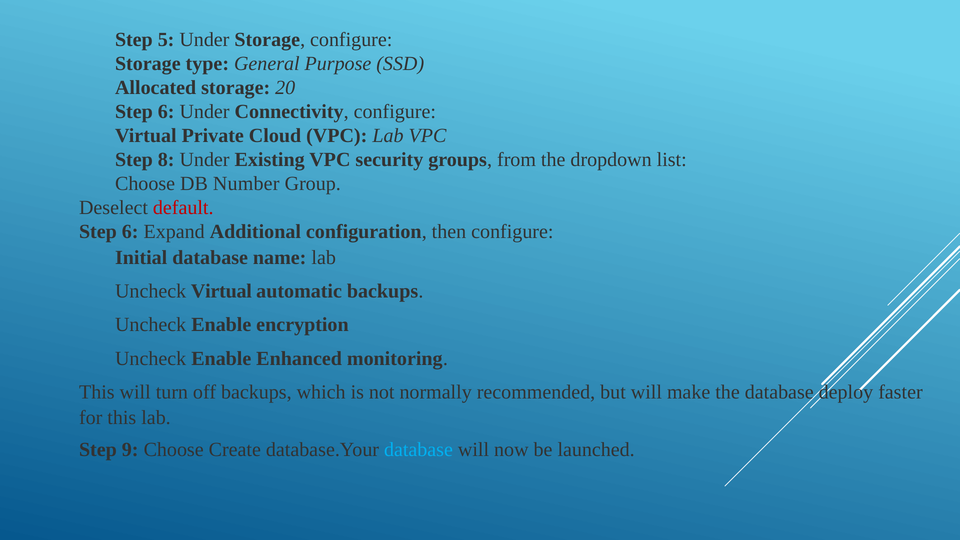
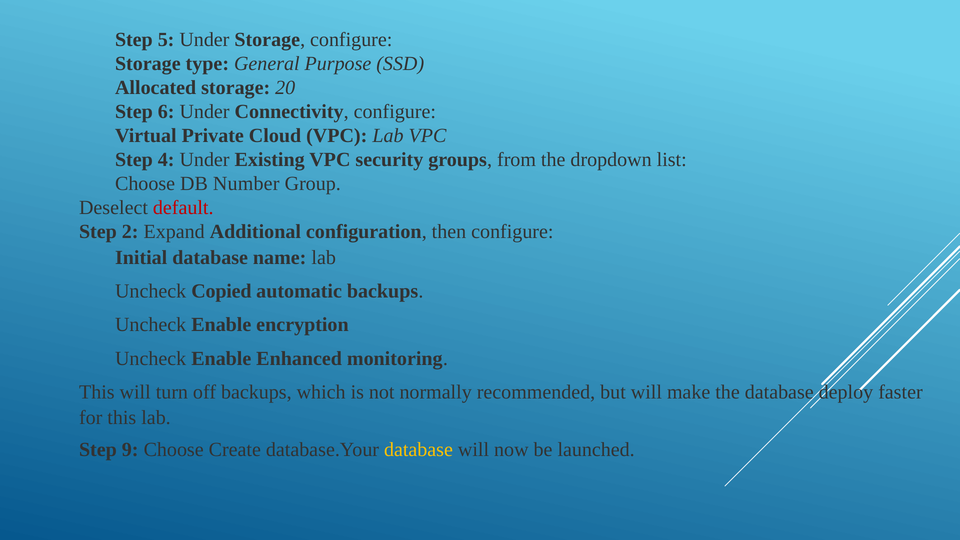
8: 8 -> 4 (166, 160)
6: 6 -> 2 (130, 232)
Uncheck Virtual: Virtual -> Copied (221, 291)
database colour: light blue -> yellow (418, 450)
